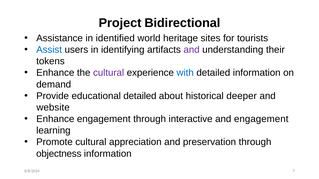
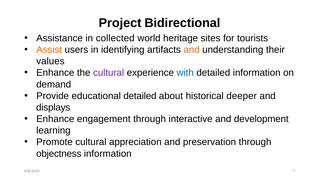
identified: identified -> collected (115, 38)
Assist colour: blue -> orange (49, 50)
and colour: purple -> orange (192, 50)
tokens: tokens -> values (50, 61)
website: website -> displays (53, 108)
and engagement: engagement -> development (261, 119)
